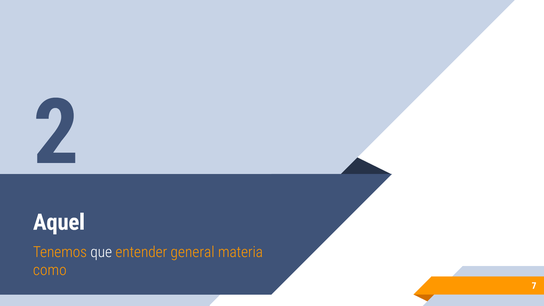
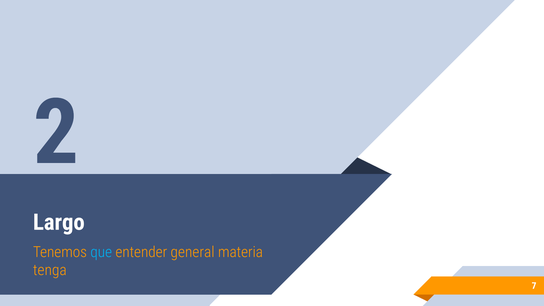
Aquel: Aquel -> Largo (59, 222)
que colour: white -> light blue (101, 252)
como: como -> tenga (50, 270)
